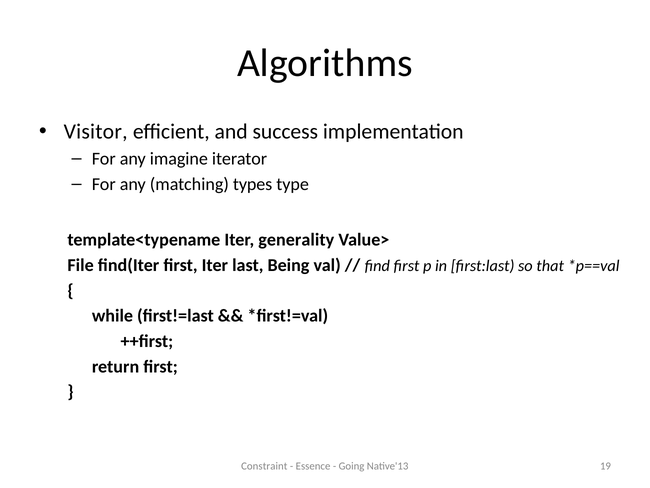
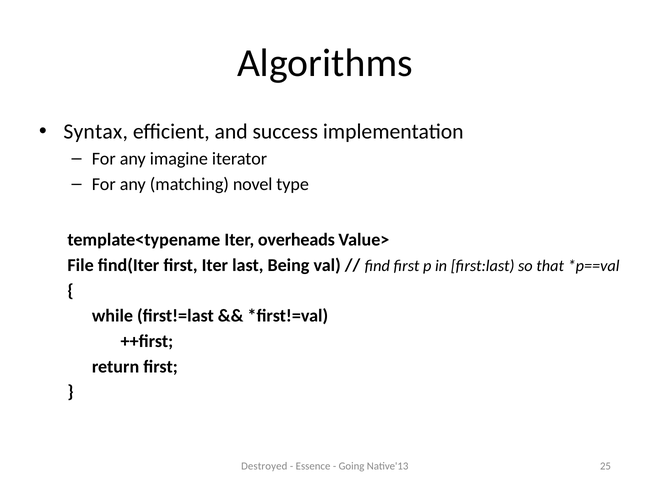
Visitor: Visitor -> Syntax (96, 132)
types: types -> novel (253, 184)
generality: generality -> overheads (296, 240)
Constraint: Constraint -> Destroyed (264, 465)
19: 19 -> 25 (606, 465)
